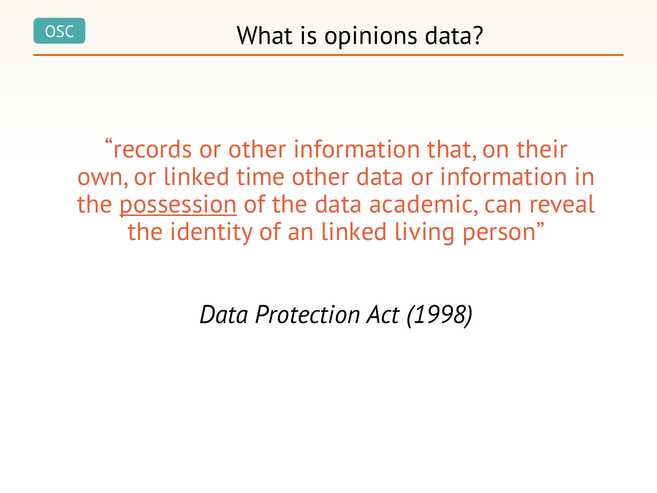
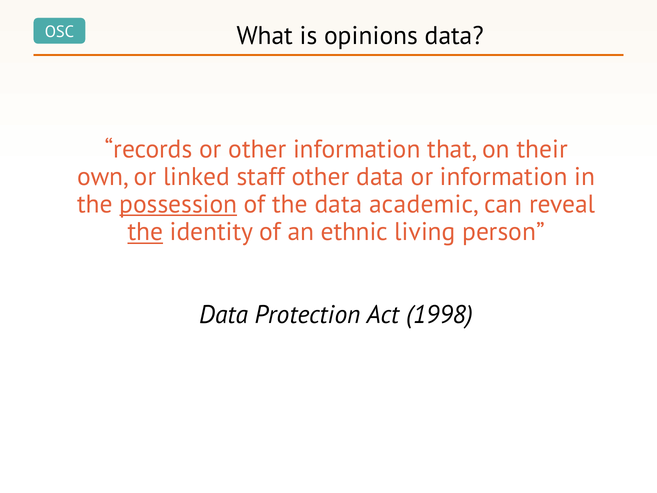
time: time -> staff (261, 177)
the underline: none -> present (145, 232)
an linked: linked -> ethnic (354, 232)
